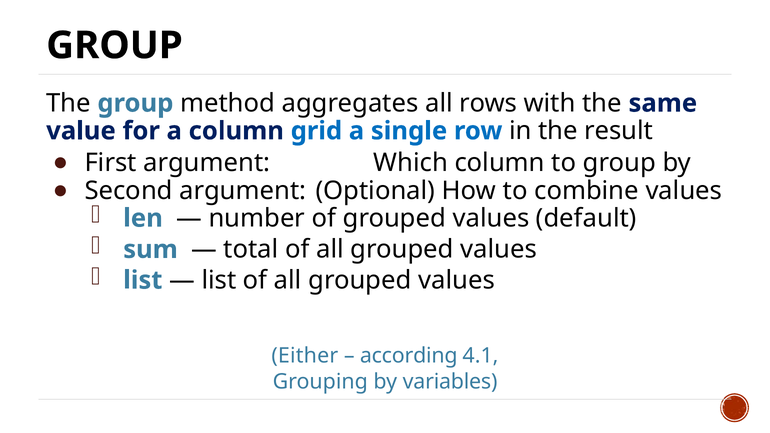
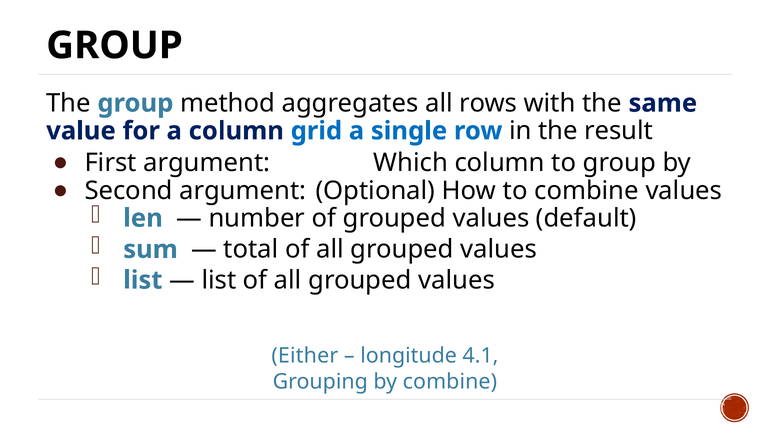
according: according -> longitude (409, 356)
by variables: variables -> combine (450, 382)
